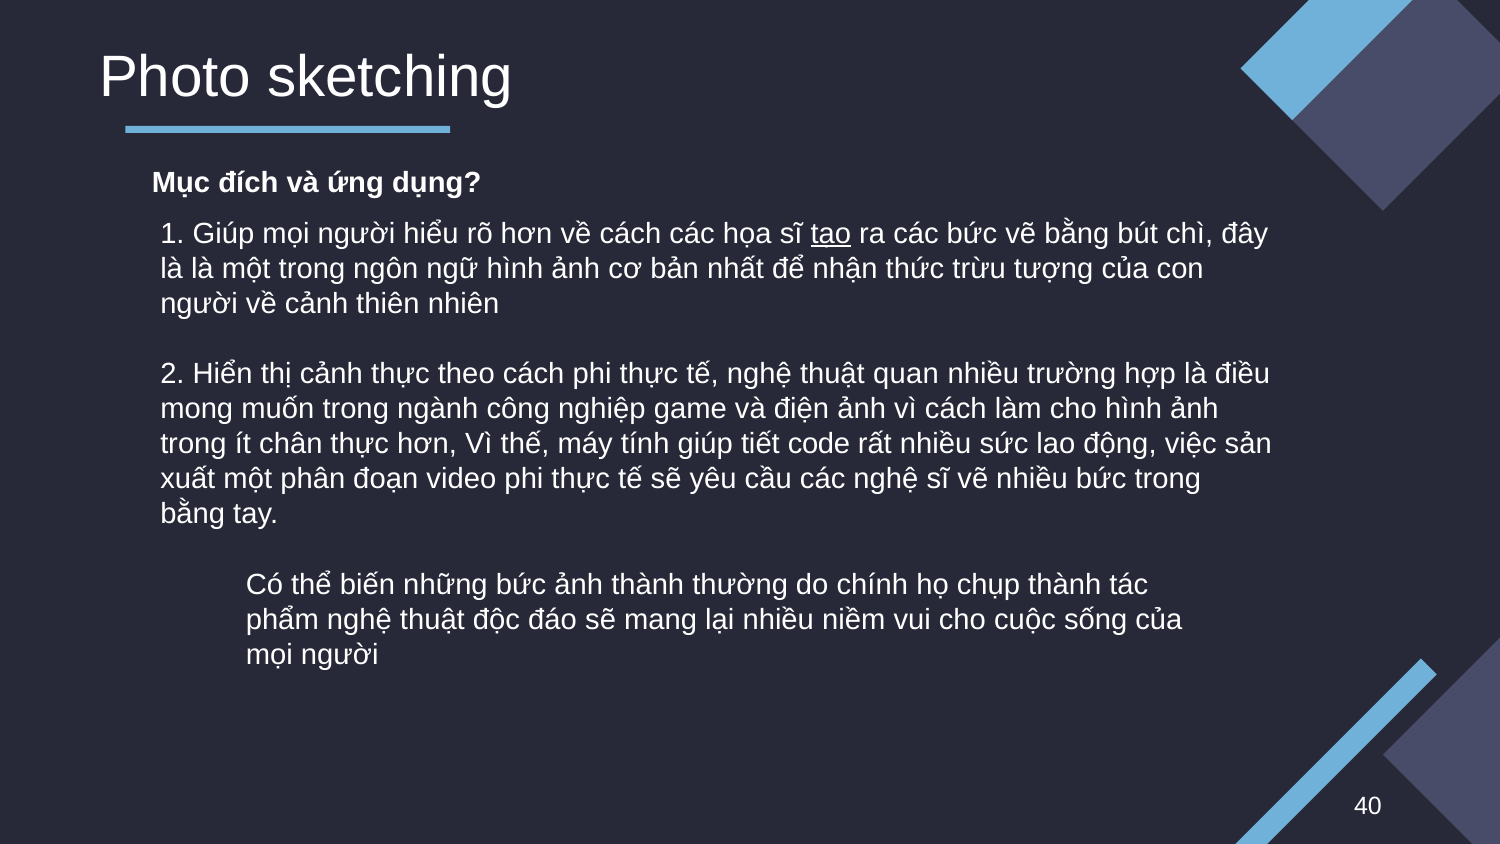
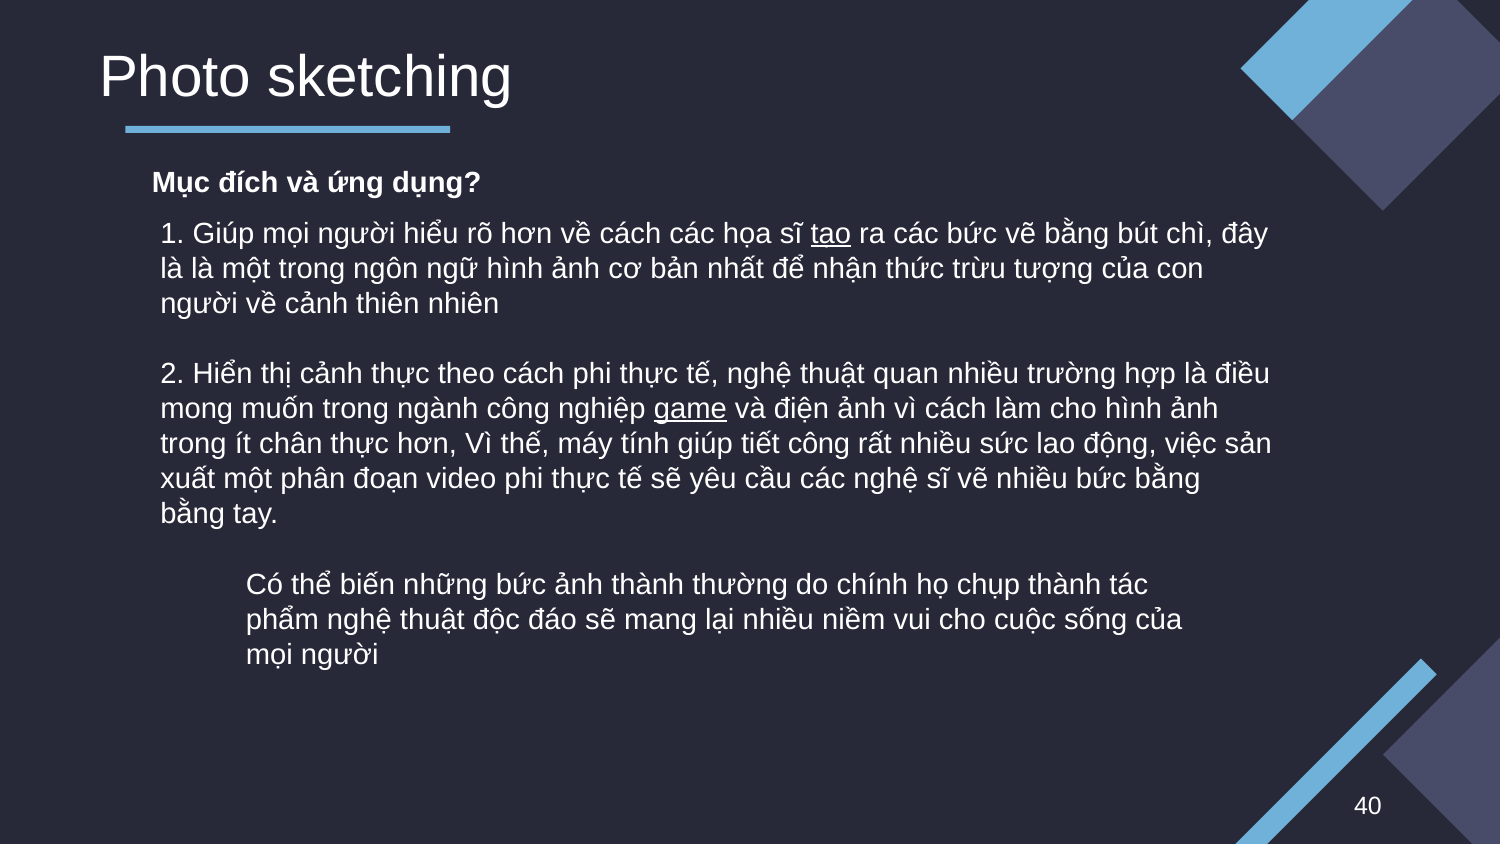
game underline: none -> present (690, 408)
tiết code: code -> công (819, 443)
bức trong: trong -> bằng (1168, 478)
